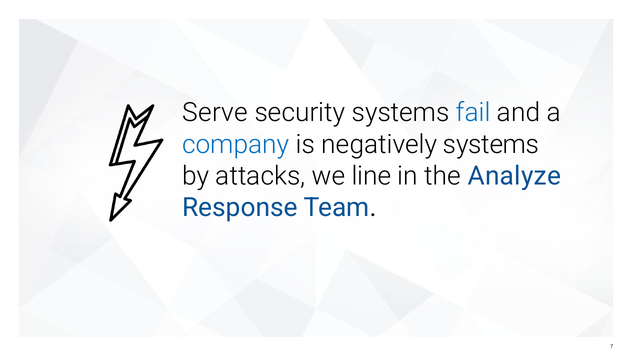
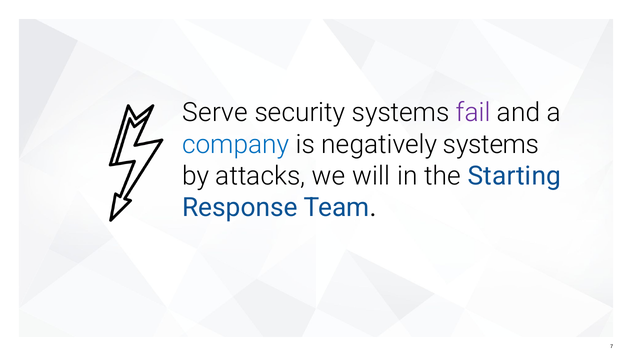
fail colour: blue -> purple (473, 113)
line: line -> will (371, 176)
Analyze: Analyze -> Starting (514, 176)
